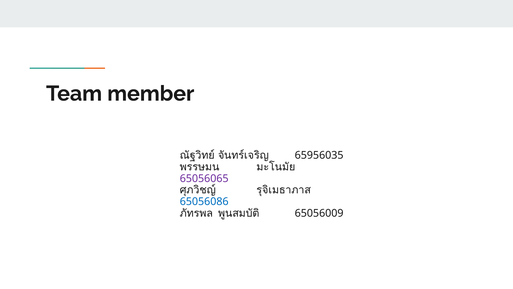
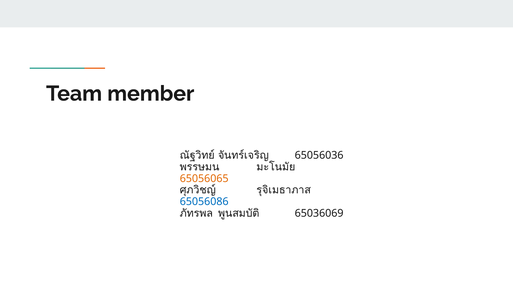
65956035: 65956035 -> 65056036 (319, 155)
65056065 colour: purple -> orange (204, 178)
65056009: 65056009 -> 65036069 (319, 213)
